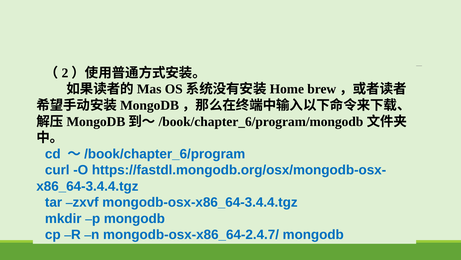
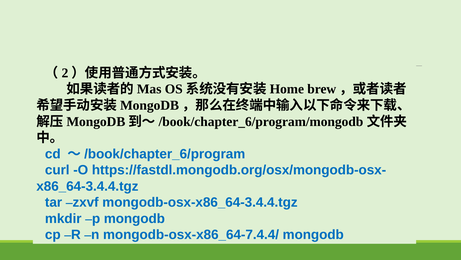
mongodb-osx-x86_64-2.4.7/: mongodb-osx-x86_64-2.4.7/ -> mongodb-osx-x86_64-7.4.4/ (191, 234)
